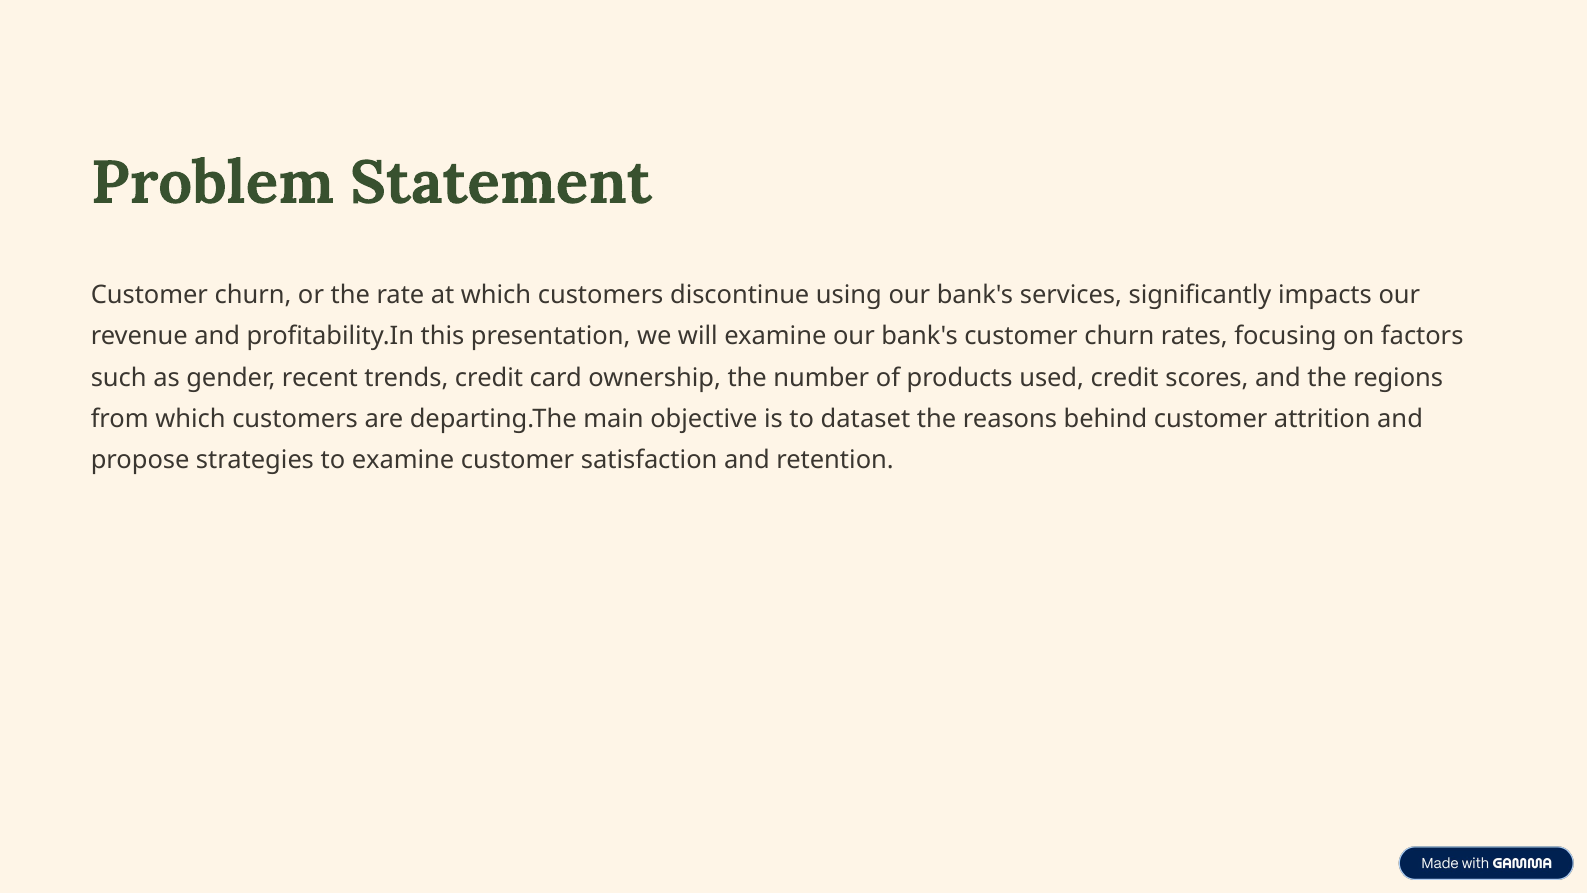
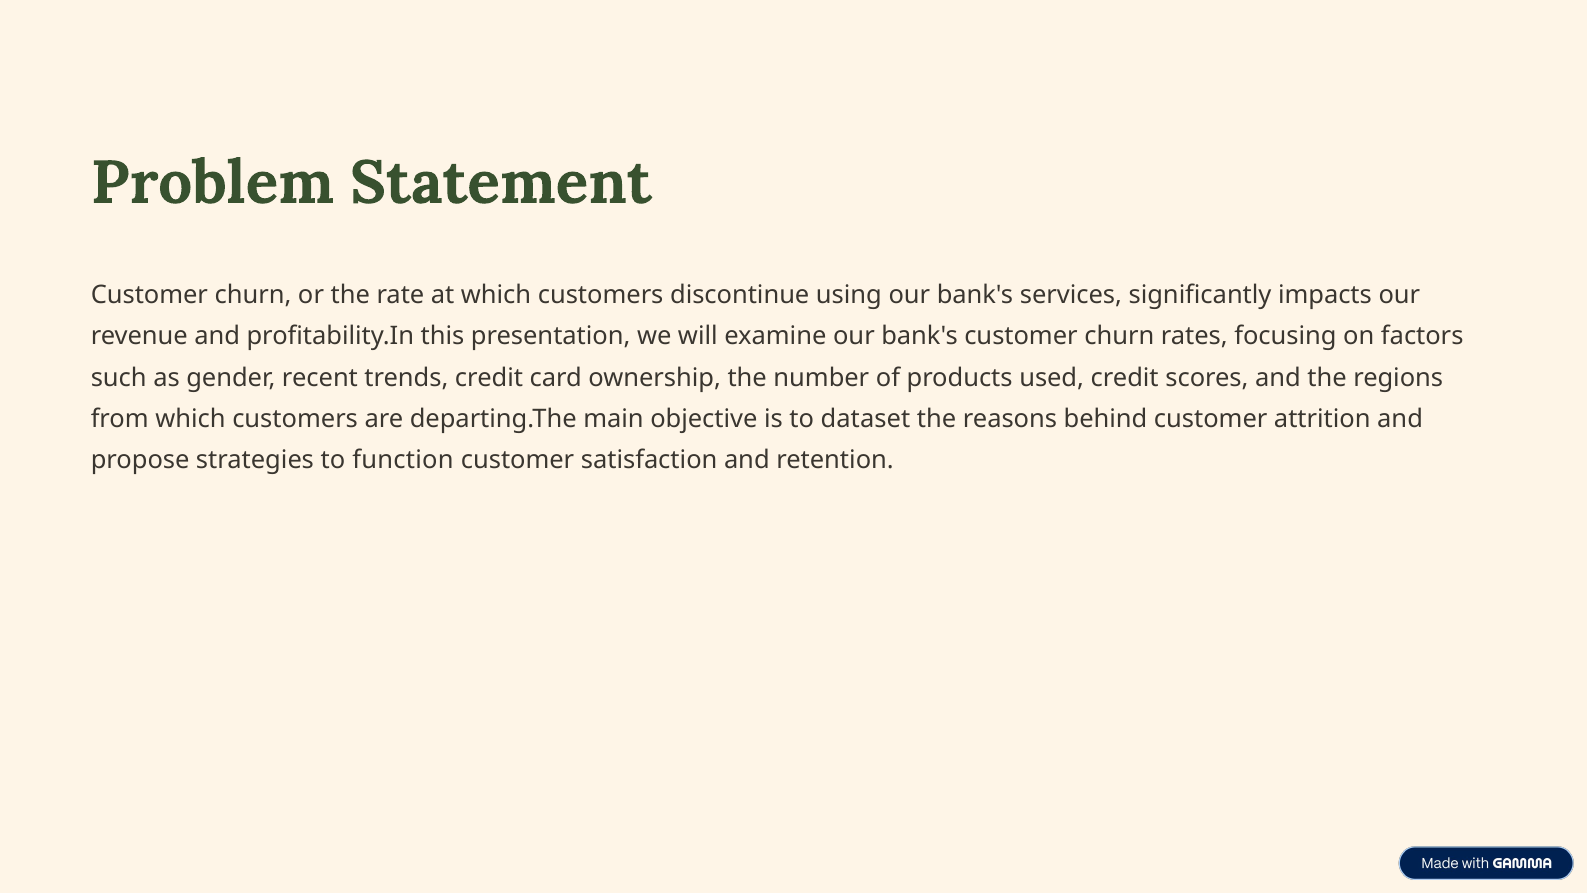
to examine: examine -> function (403, 460)
